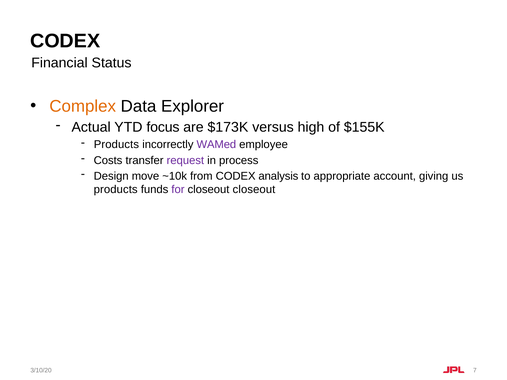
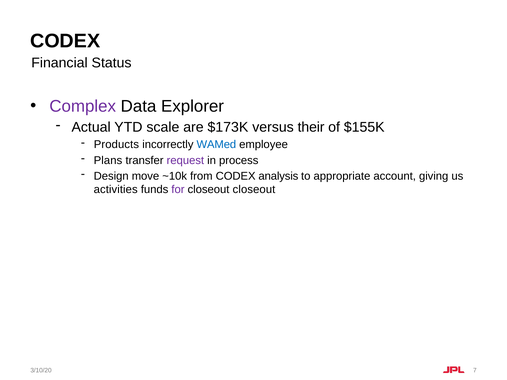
Complex colour: orange -> purple (83, 106)
focus: focus -> scale (163, 127)
high: high -> their (311, 127)
WAMed colour: purple -> blue (216, 145)
Costs: Costs -> Plans (108, 160)
products: products -> activities (116, 190)
